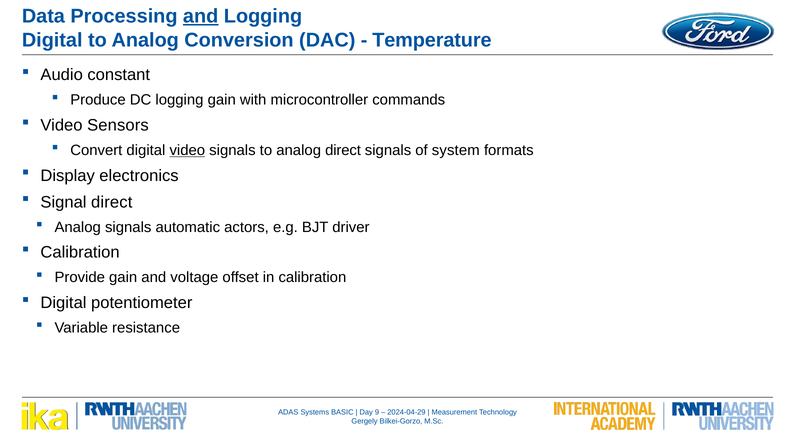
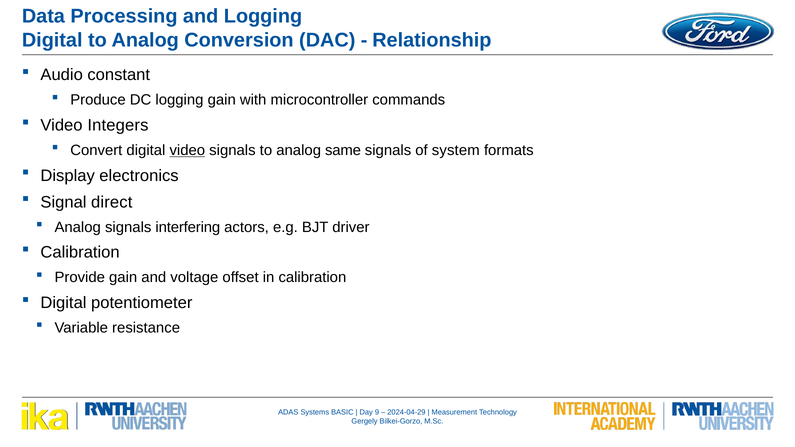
and underline: present -> none (201, 16)
Temperature: Temperature -> Relationship (432, 40)
Sensors: Sensors -> Integers (118, 125)
analog direct: direct -> same (343, 150)
automatic: automatic -> interfering (188, 227)
